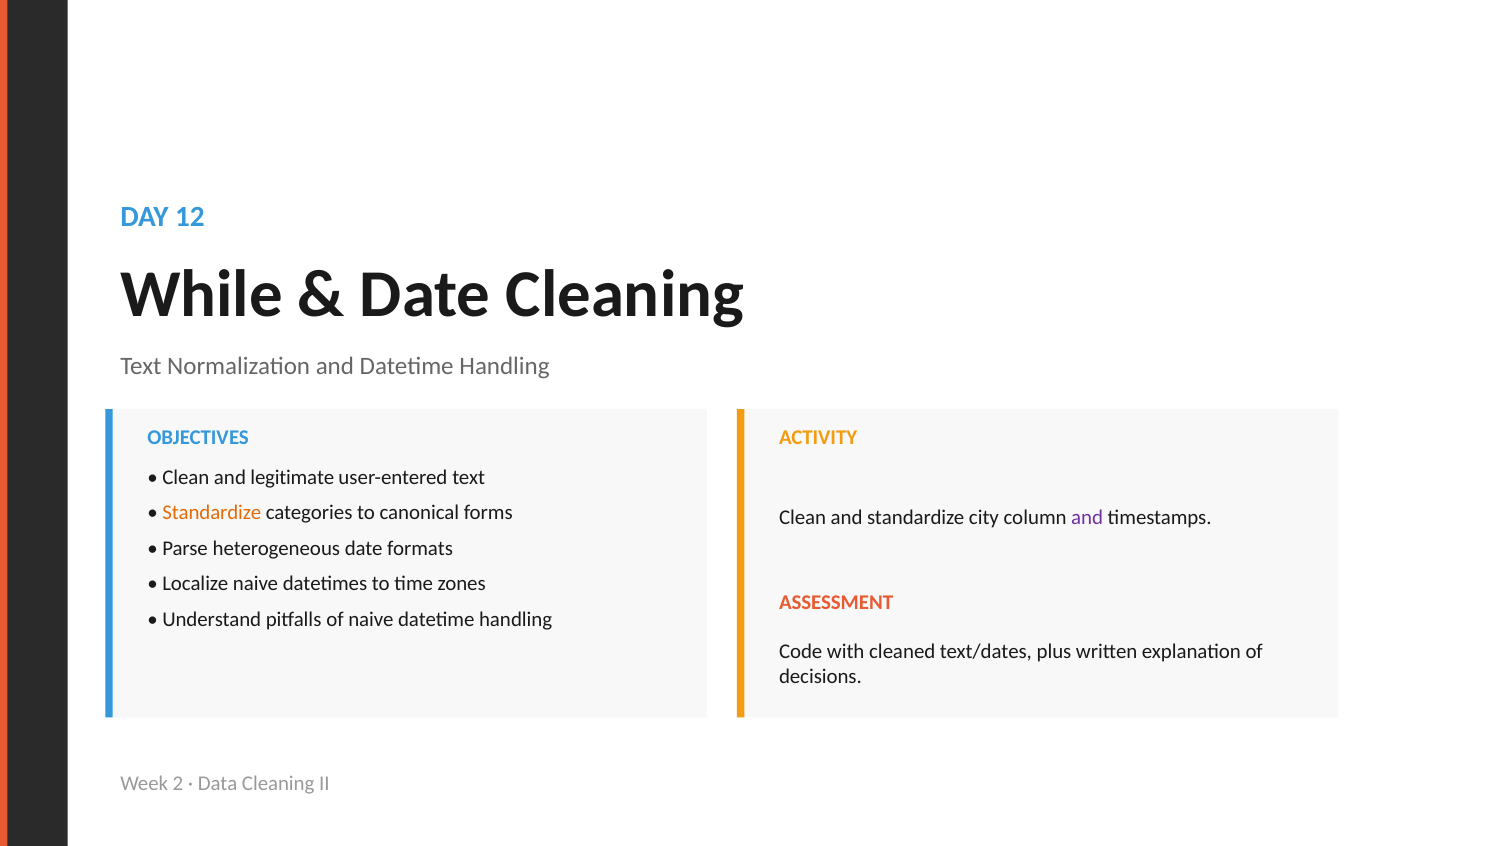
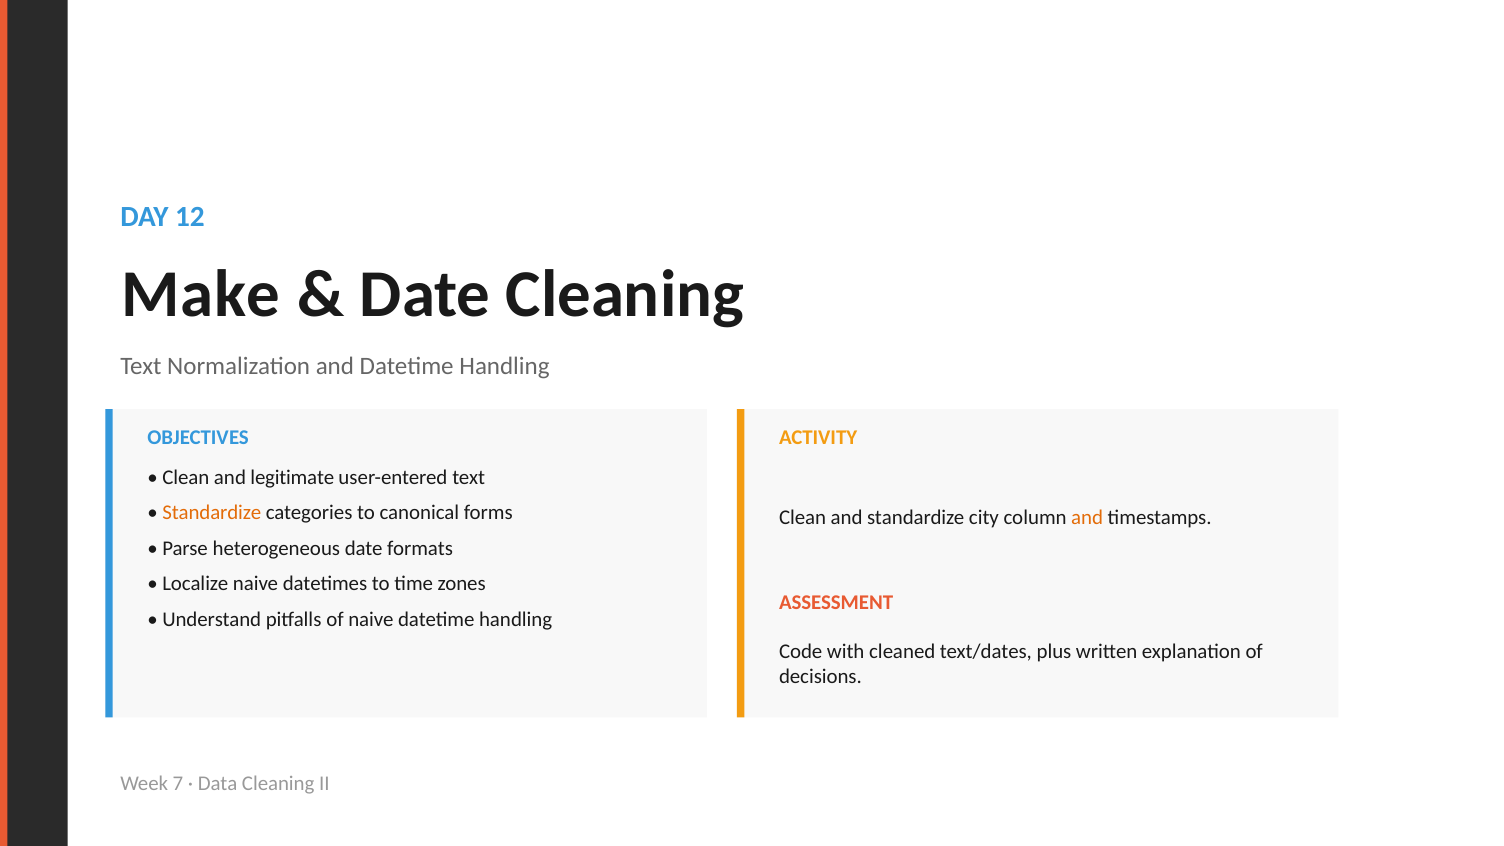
While: While -> Make (201, 294)
and colour: purple -> orange (1087, 517)
2: 2 -> 7 (178, 783)
